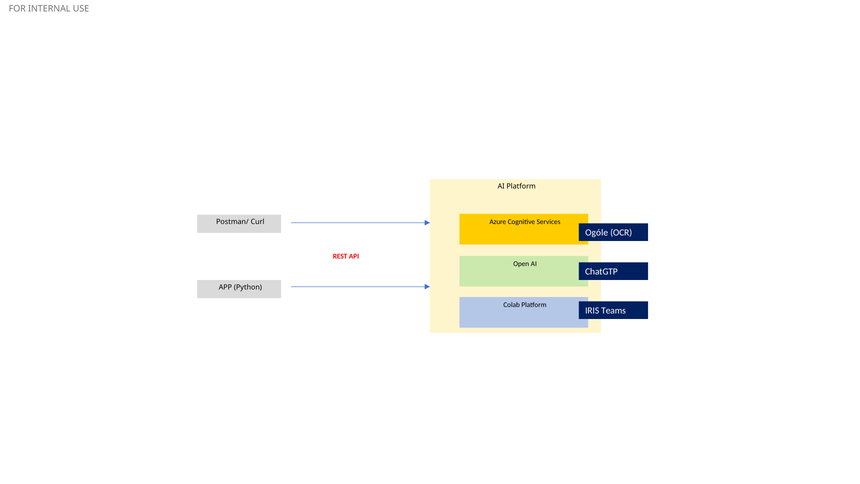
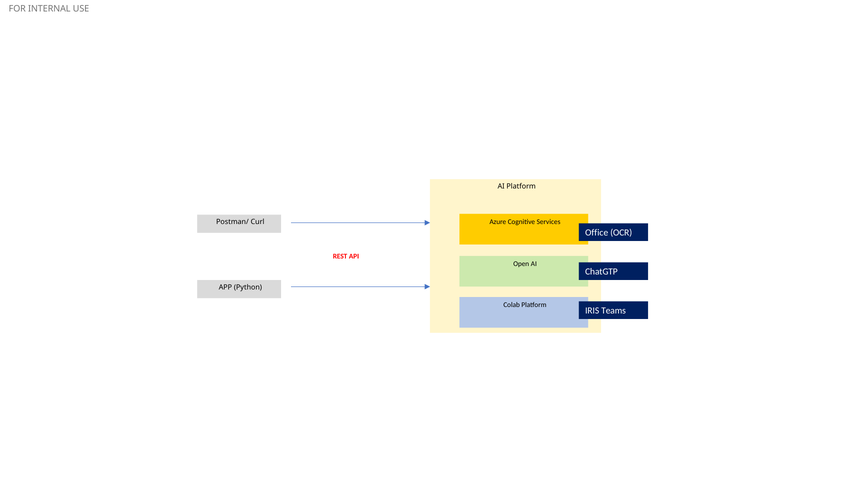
Ogóle: Ogóle -> Office (597, 233)
